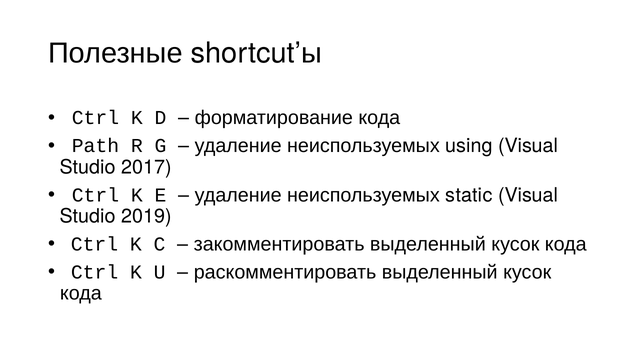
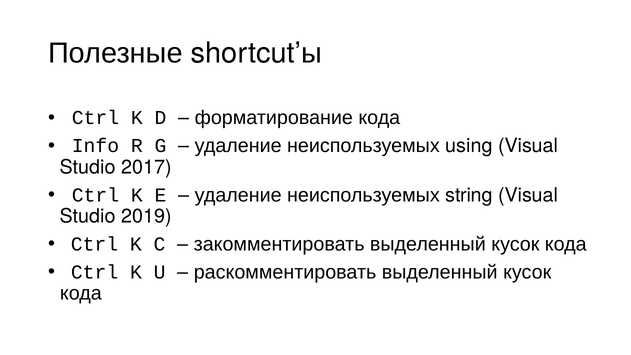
Path: Path -> Info (95, 146)
static: static -> string (469, 195)
